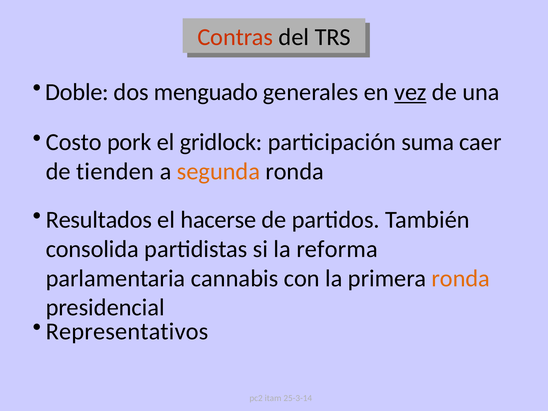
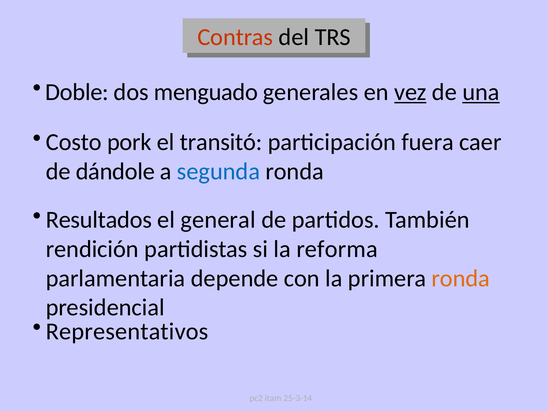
una underline: none -> present (481, 92)
gridlock: gridlock -> transitó (221, 142)
suma: suma -> fuera (428, 142)
tienden: tienden -> dándole (115, 172)
segunda colour: orange -> blue (218, 172)
hacerse: hacerse -> general (218, 220)
consolida: consolida -> rendición (92, 249)
cannabis: cannabis -> depende (235, 278)
